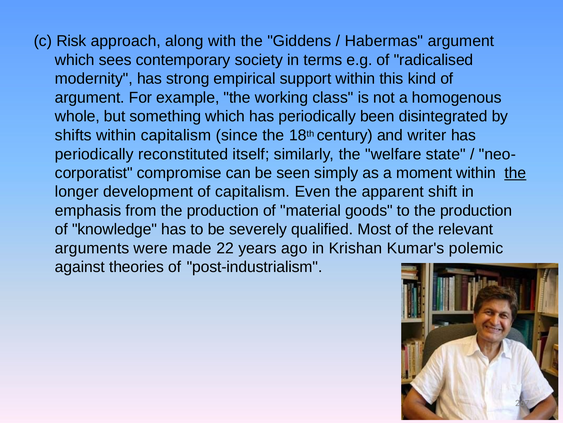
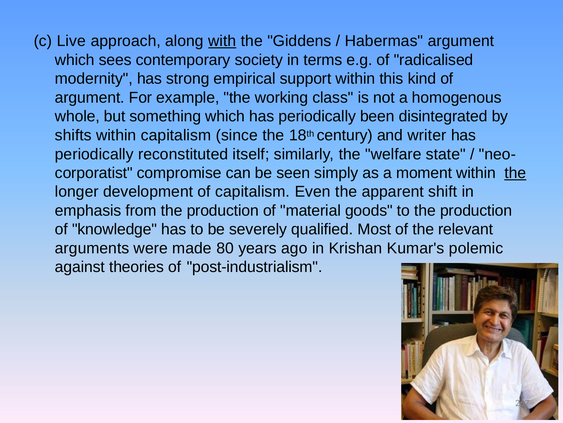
Risk: Risk -> Live (71, 41)
with underline: none -> present (222, 41)
22: 22 -> 80 (225, 248)
